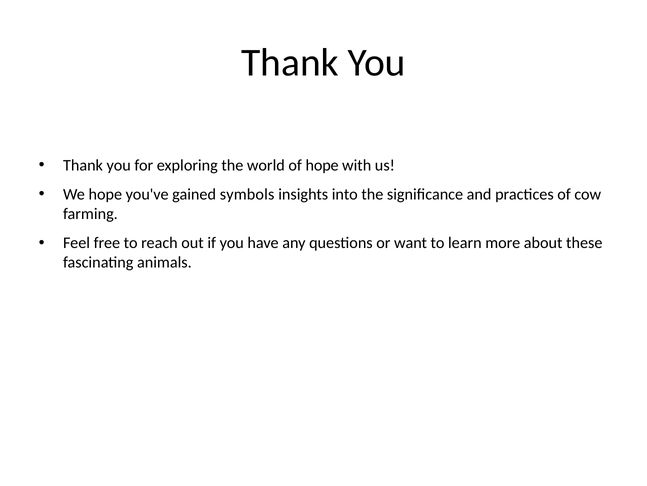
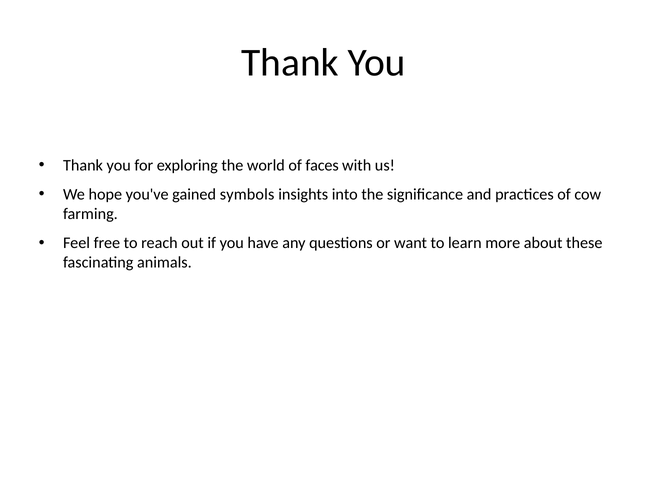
of hope: hope -> faces (322, 165)
